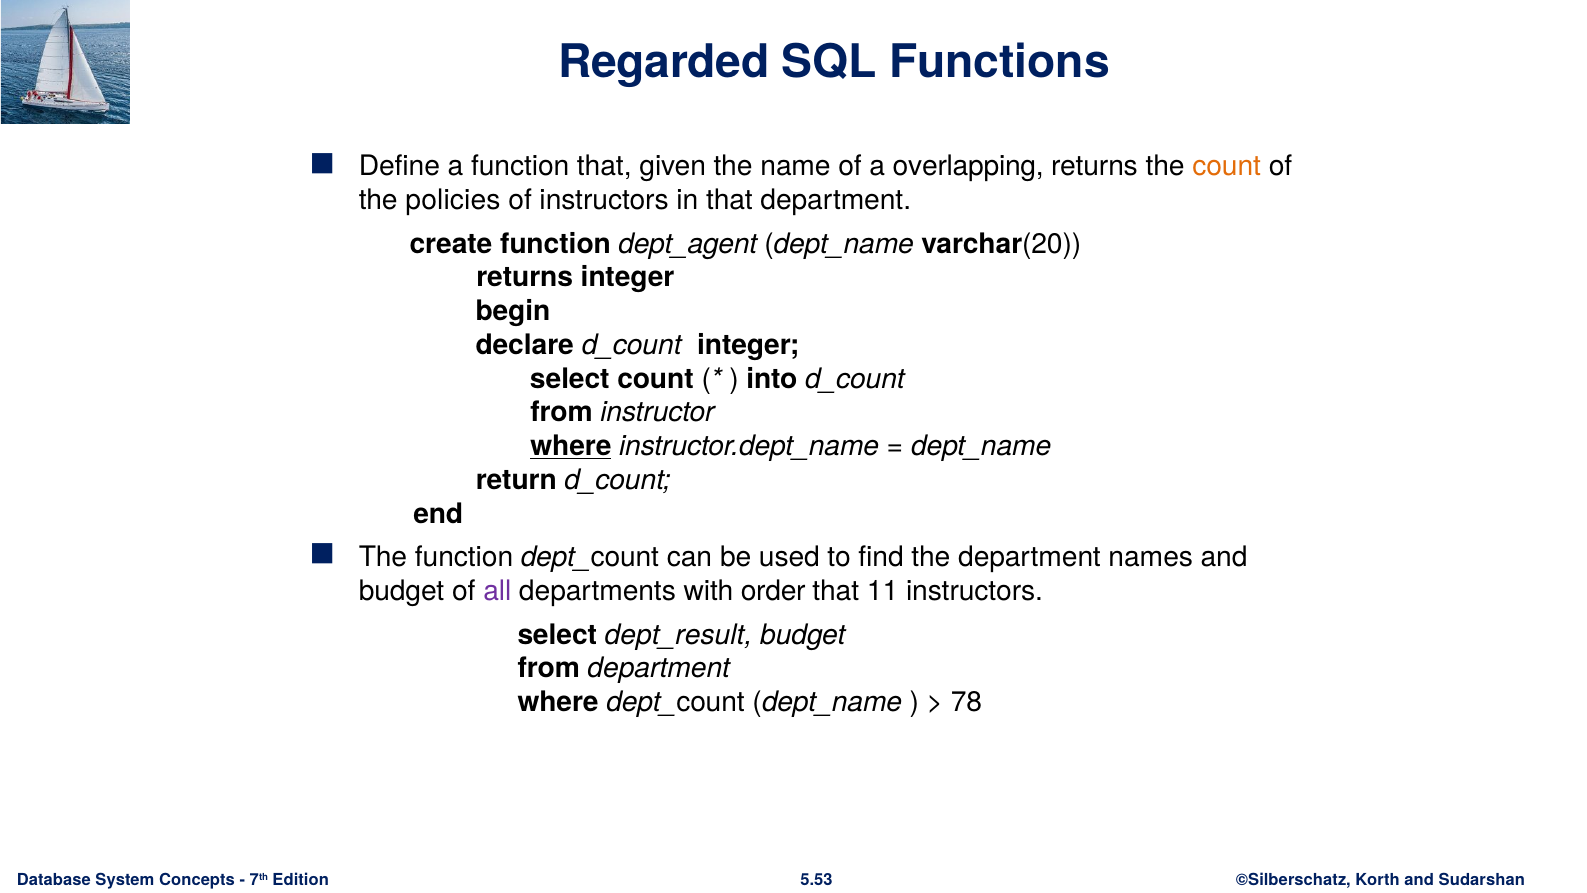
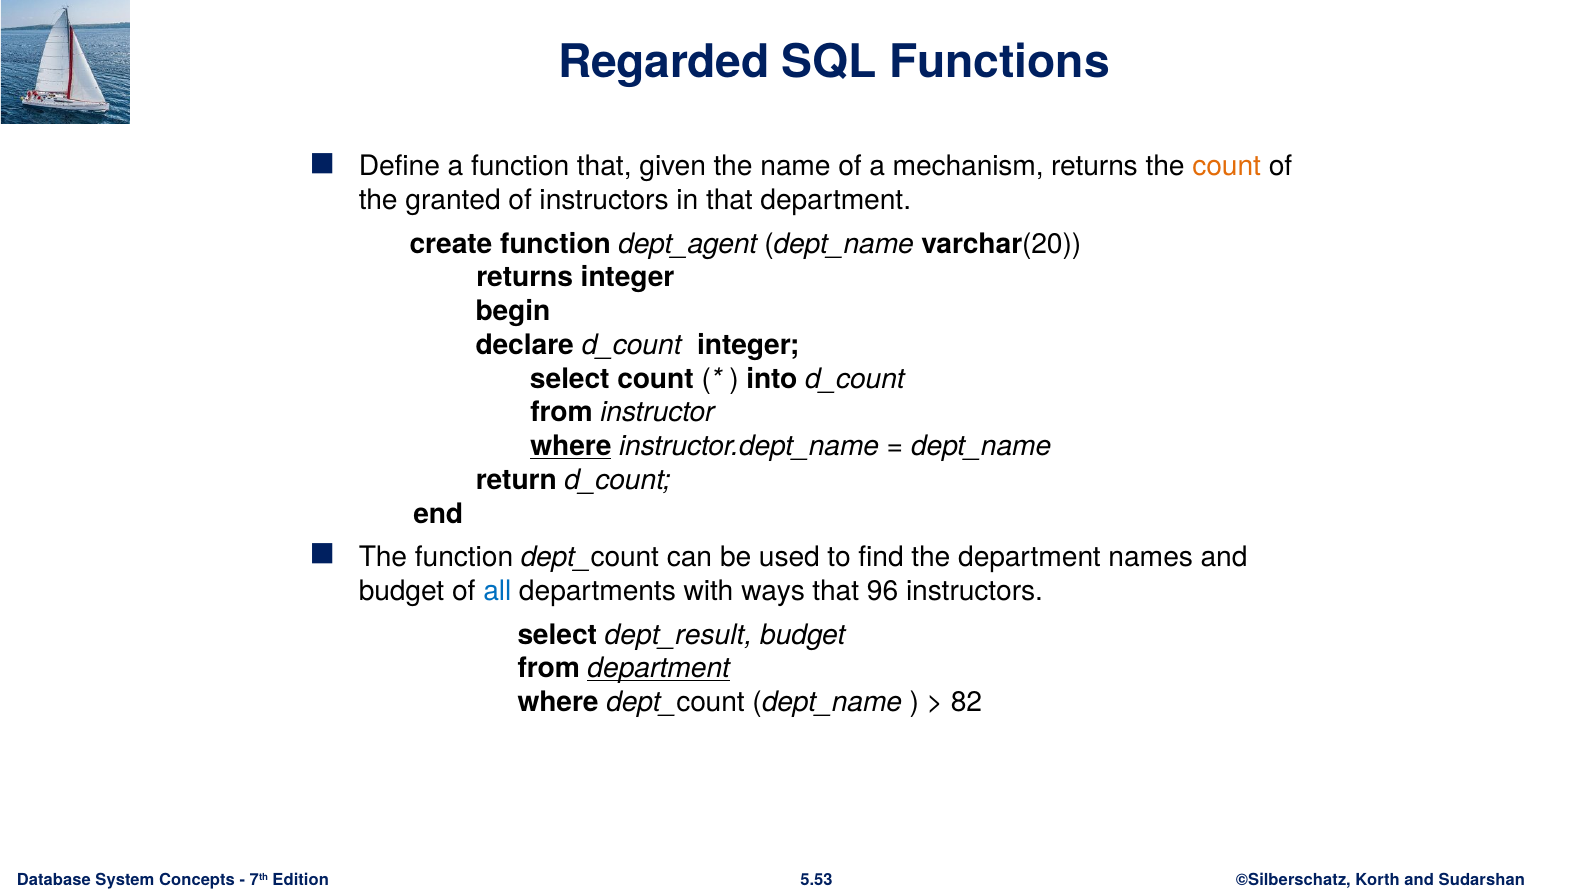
overlapping: overlapping -> mechanism (968, 166)
policies: policies -> granted (453, 200)
all colour: purple -> blue (497, 591)
order: order -> ways (773, 591)
11: 11 -> 96 (883, 591)
department underline: none -> present (659, 668)
78: 78 -> 82 (967, 702)
